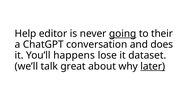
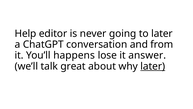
going underline: present -> none (123, 33)
to their: their -> later (162, 33)
does: does -> from (162, 44)
dataset: dataset -> answer (147, 55)
